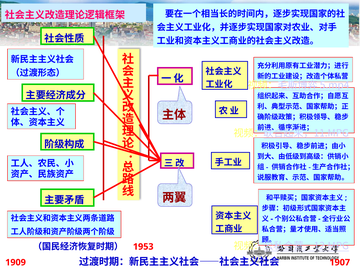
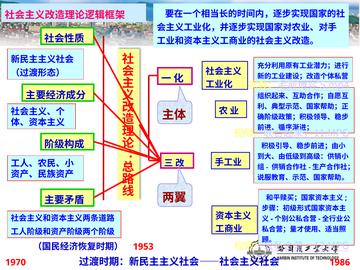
1909: 1909 -> 1970 (16, 262)
1907: 1907 -> 1986 (340, 262)
